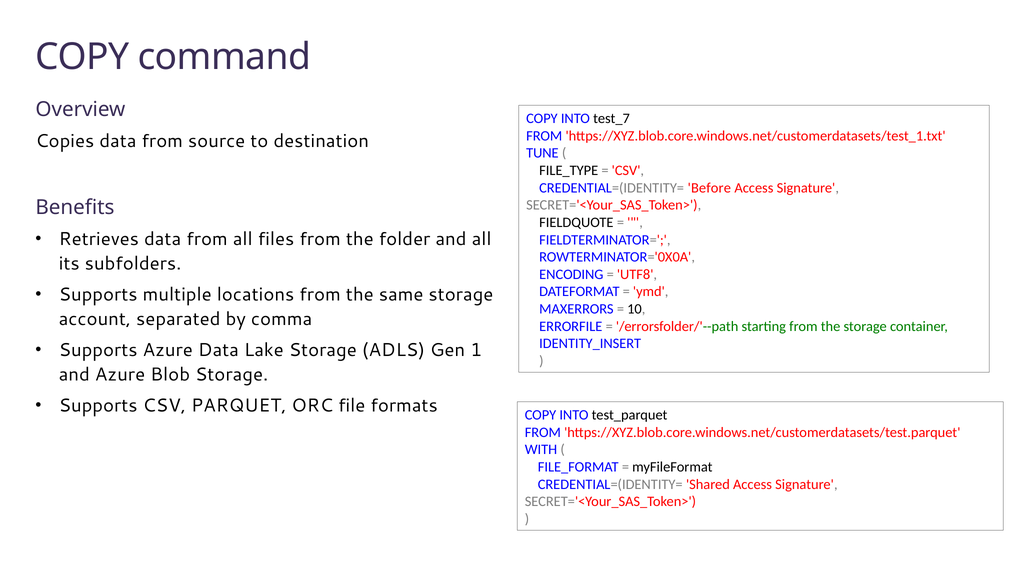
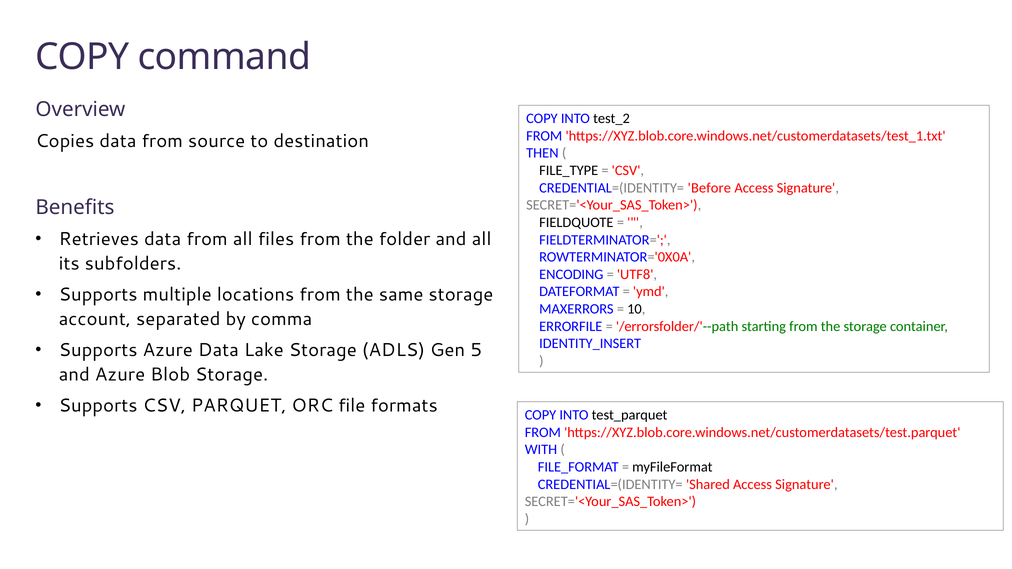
test_7: test_7 -> test_2 (611, 119)
TUNE: TUNE -> THEN (542, 153)
1: 1 -> 5 (476, 350)
